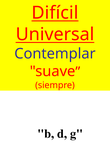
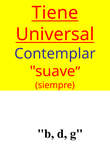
Difícil: Difícil -> Tiene (55, 13)
